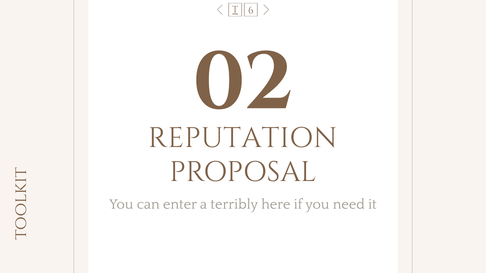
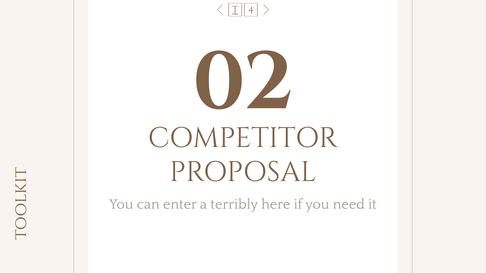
6: 6 -> 4 (251, 10)
REPUTATION: REPUTATION -> COMPETITOR (243, 138)
